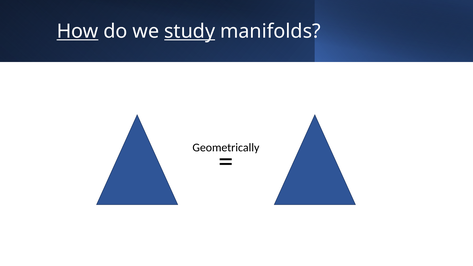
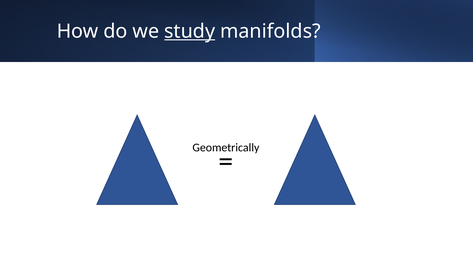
How underline: present -> none (78, 31)
